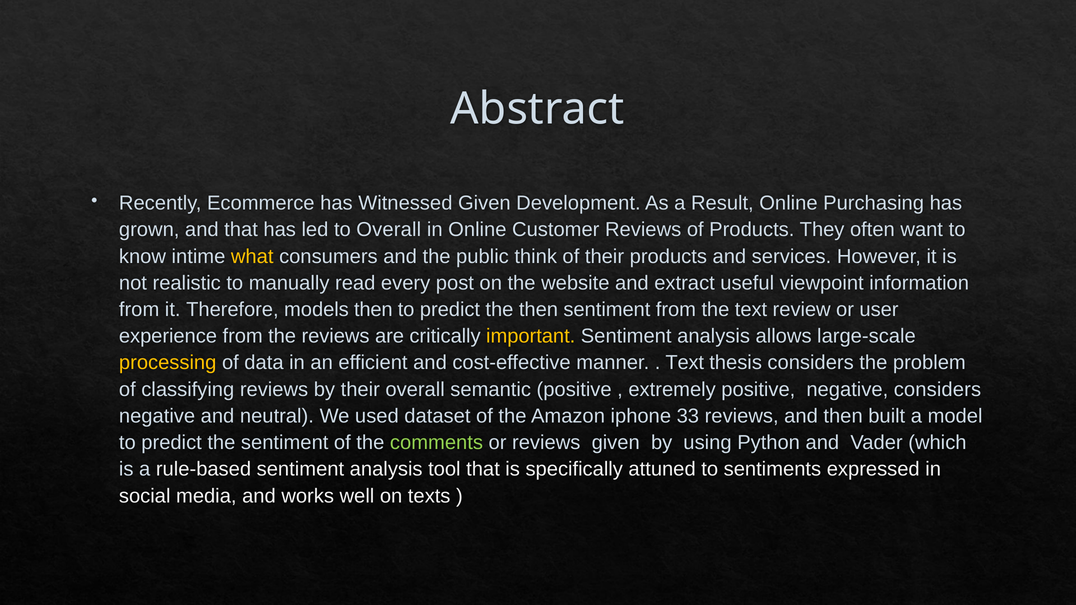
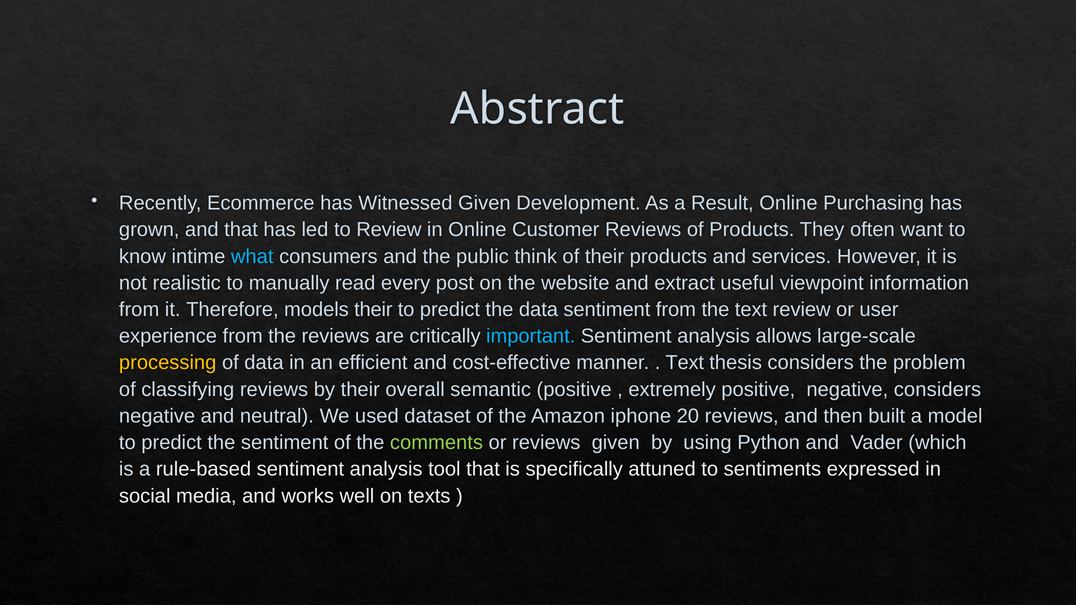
to Overall: Overall -> Review (389, 230)
what colour: yellow -> light blue (252, 256)
models then: then -> their (373, 310)
the then: then -> data (538, 310)
important colour: yellow -> light blue (531, 336)
33: 33 -> 20 (688, 416)
